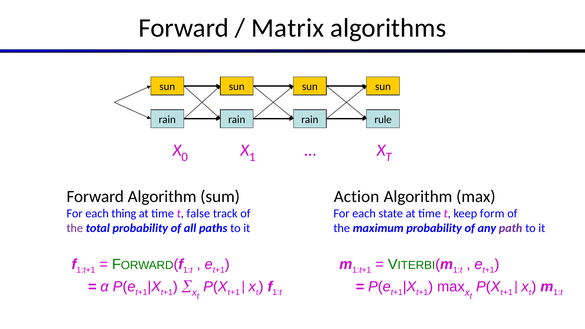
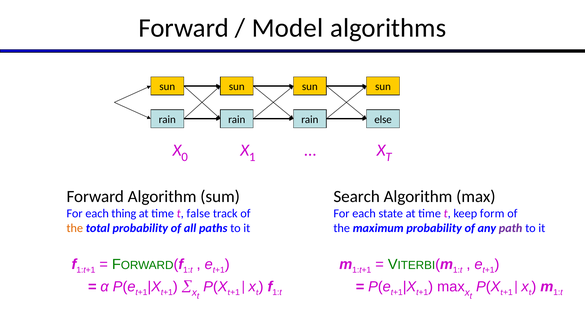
Matrix: Matrix -> Model (288, 28)
rule: rule -> else (383, 120)
Action: Action -> Search (357, 196)
the colour: purple -> orange (75, 228)
